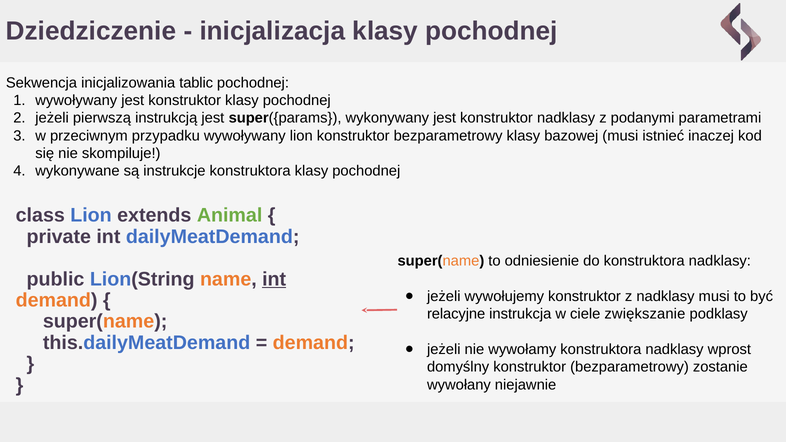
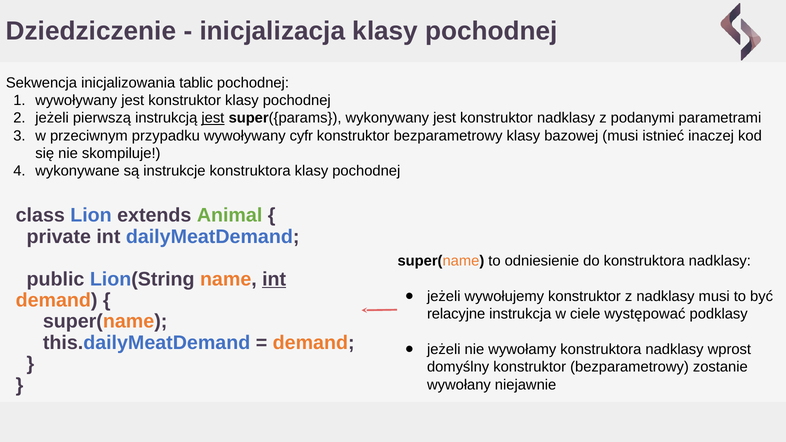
jest underline: none -> present (213, 118)
wywoływany lion: lion -> cyfr (301, 136)
zwiększanie: zwiększanie -> występować (645, 314)
